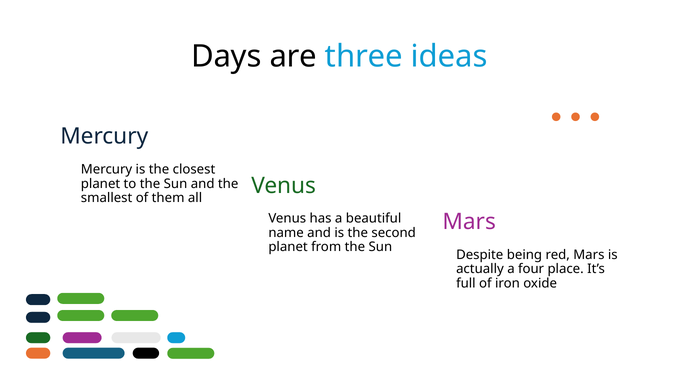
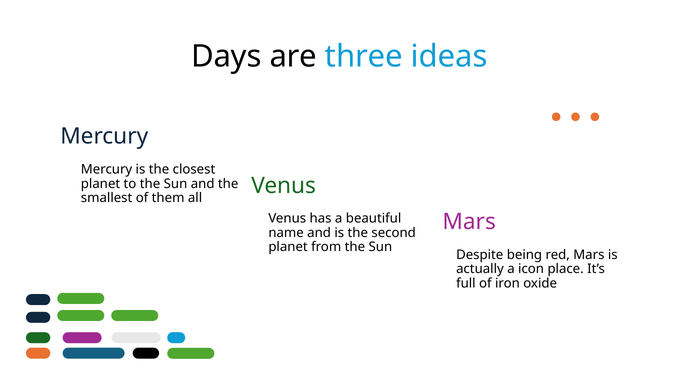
four: four -> icon (531, 269)
